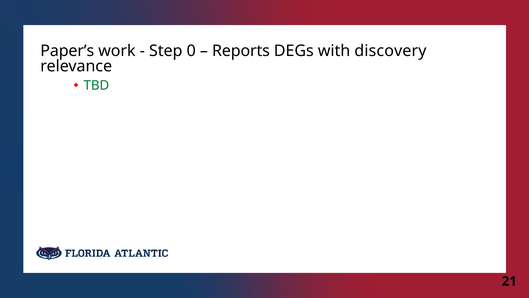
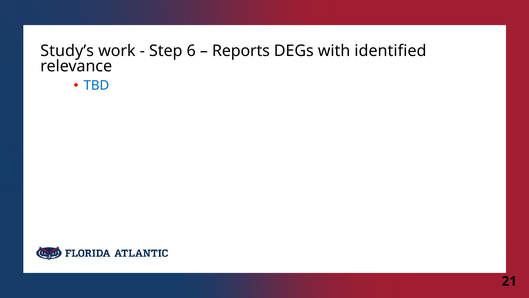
Paper’s: Paper’s -> Study’s (67, 51)
0: 0 -> 6 (191, 51)
discovery: discovery -> identified (390, 51)
TBD colour: green -> blue (96, 85)
